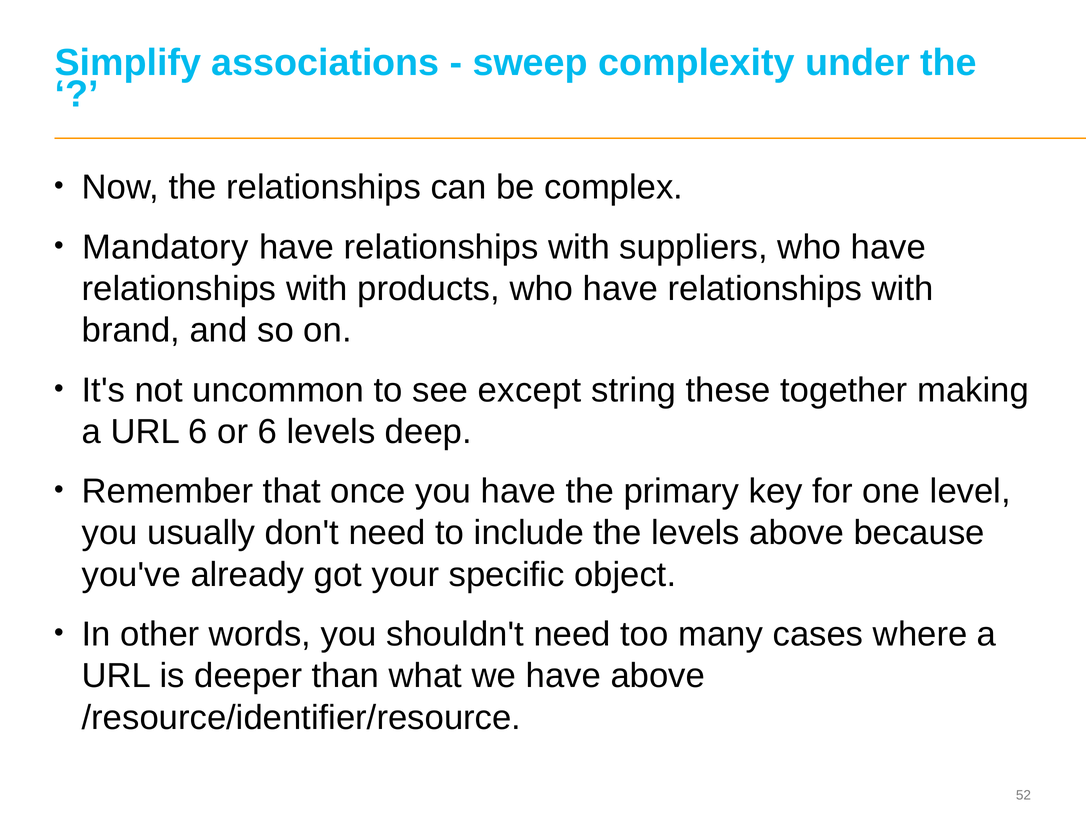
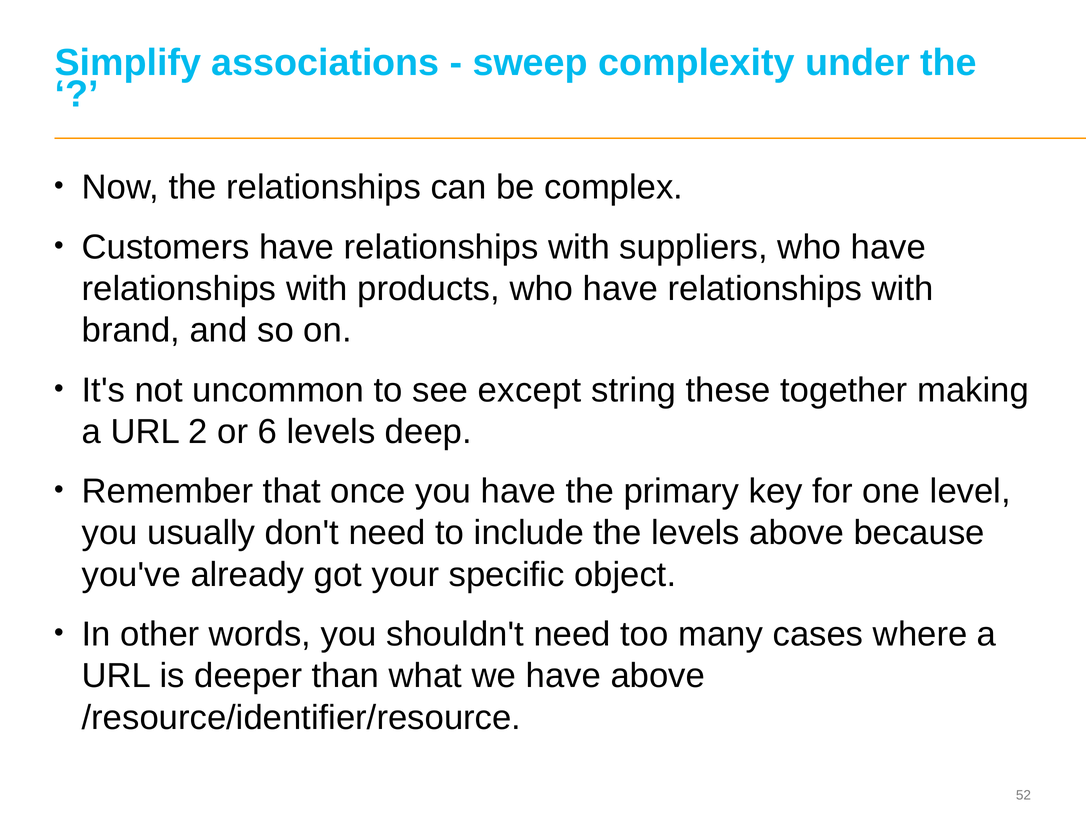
Mandatory: Mandatory -> Customers (166, 247)
URL 6: 6 -> 2 (198, 431)
